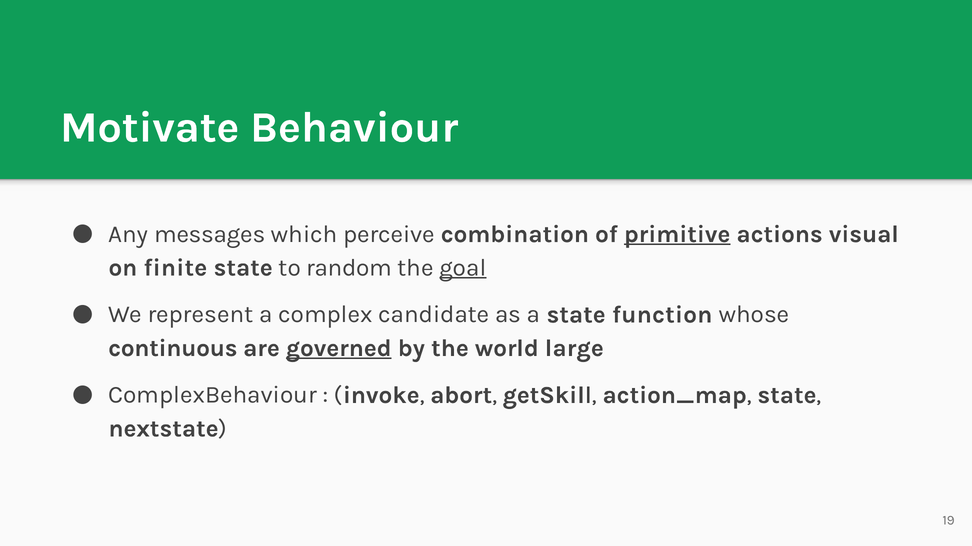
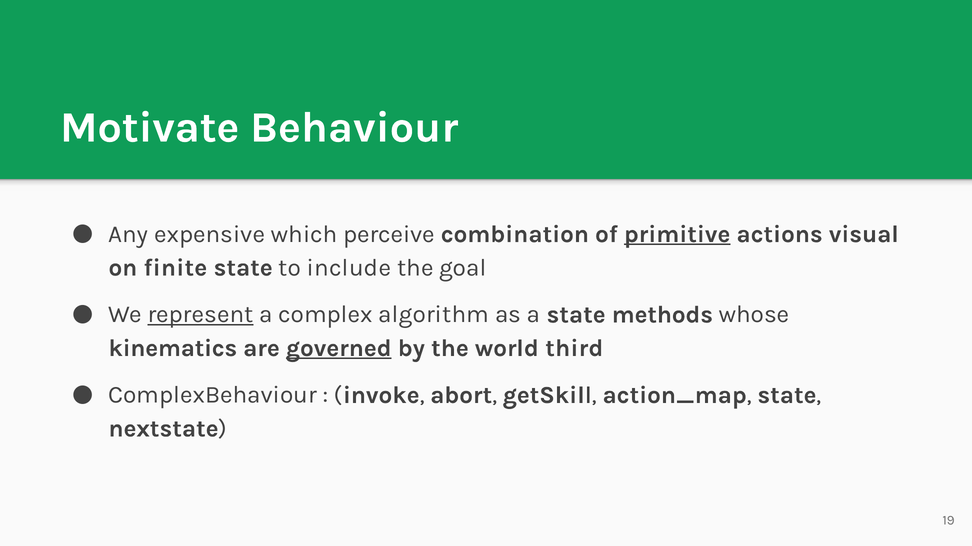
messages: messages -> expensive (210, 234)
random: random -> include (349, 268)
goal underline: present -> none (463, 268)
represent underline: none -> present (200, 315)
candidate: candidate -> algorithm (434, 315)
function: function -> methods (662, 315)
continuous: continuous -> kinematics (173, 348)
large: large -> third (574, 348)
